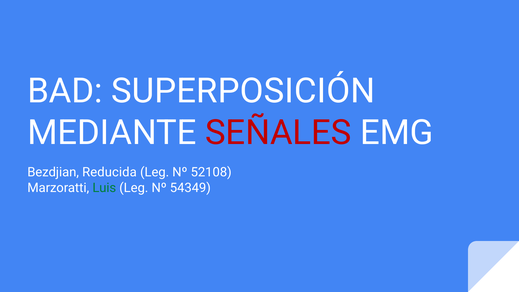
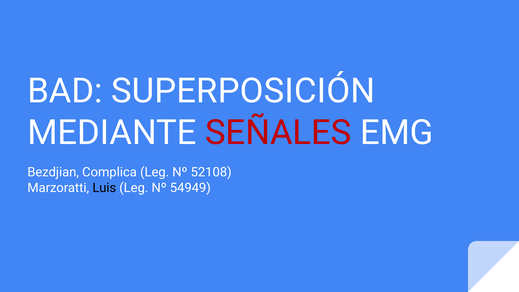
Reducida: Reducida -> Complica (110, 172)
Luis colour: green -> black (104, 188)
54349: 54349 -> 54949 (190, 188)
